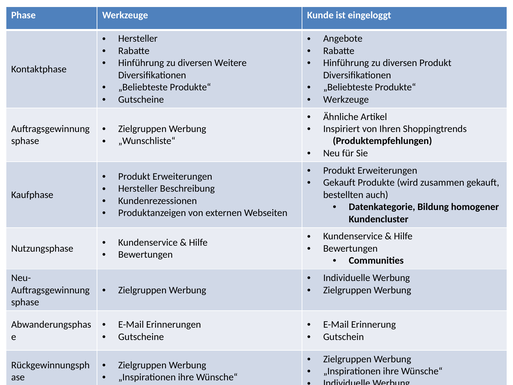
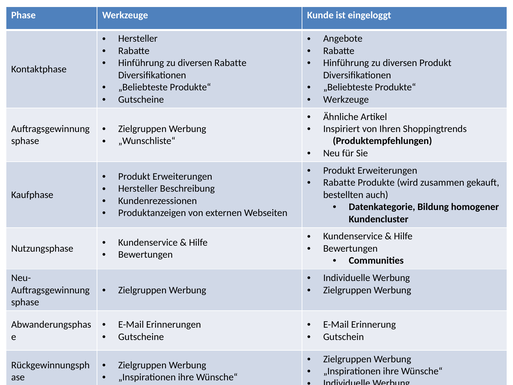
diversen Weitere: Weitere -> Rabatte (230, 63)
Gekauft: Gekauft -> Rabatte (339, 182)
